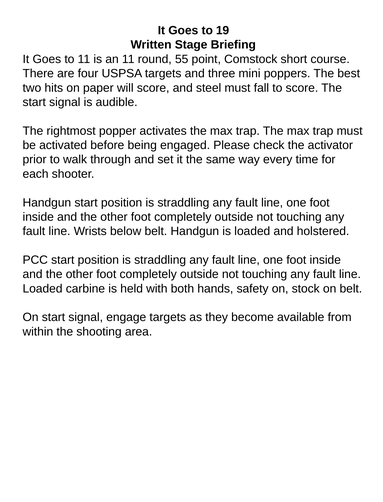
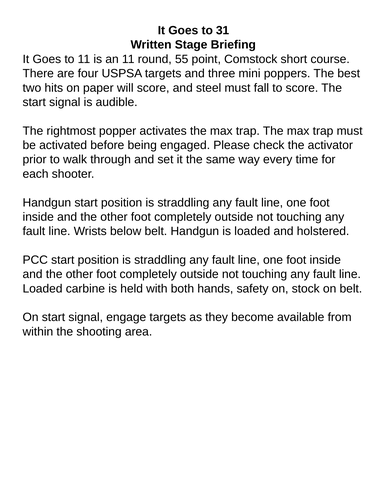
19: 19 -> 31 (223, 30)
